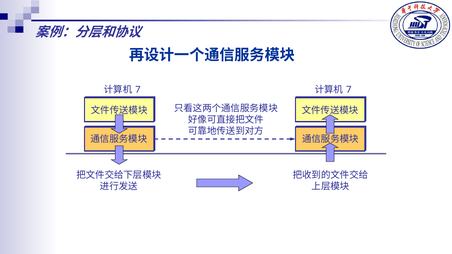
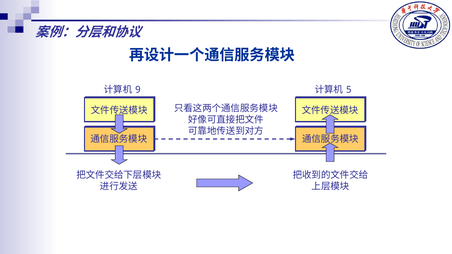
7: 7 -> 9 (138, 90)
7: 7 -> 5 (349, 90)
